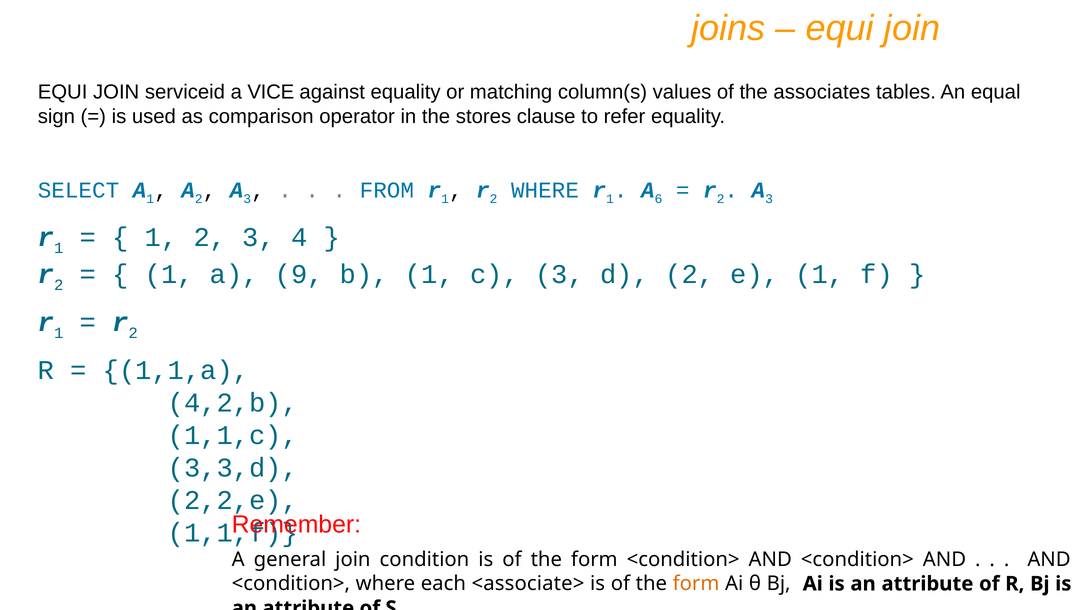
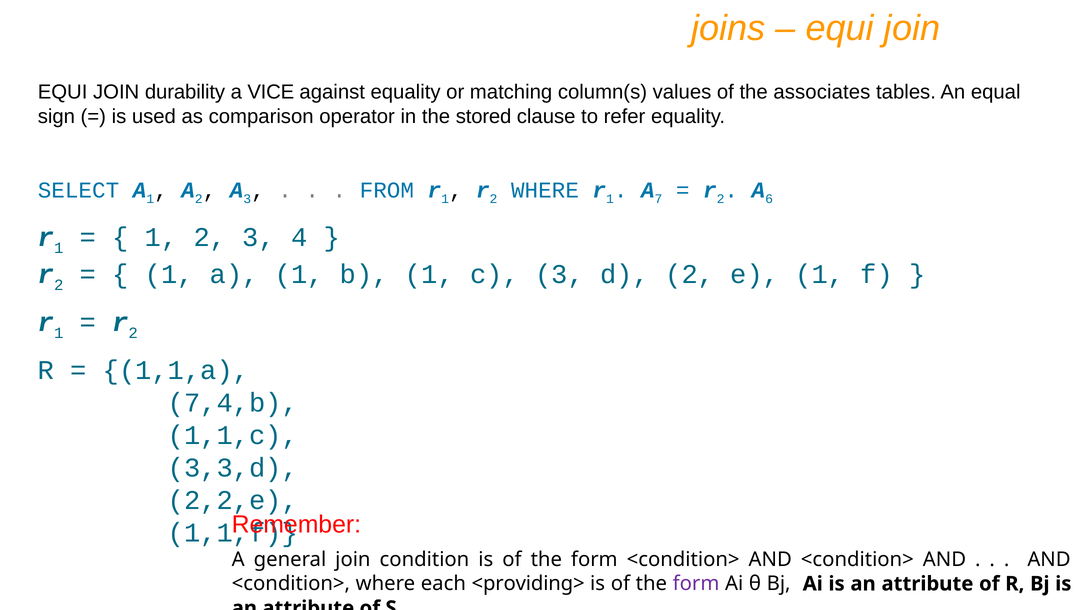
serviceid: serviceid -> durability (185, 92)
stores: stores -> stored (484, 116)
6: 6 -> 7 (658, 199)
3: 3 -> 6 (769, 199)
1 a 9: 9 -> 1 (299, 274)
4,2,b: 4,2,b -> 7,4,b (233, 403)
<associate>: <associate> -> <providing> (528, 584)
form colour: orange -> purple (696, 584)
